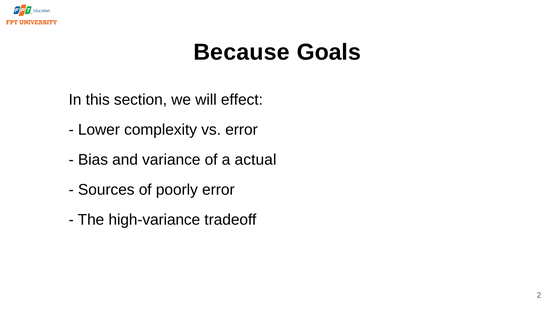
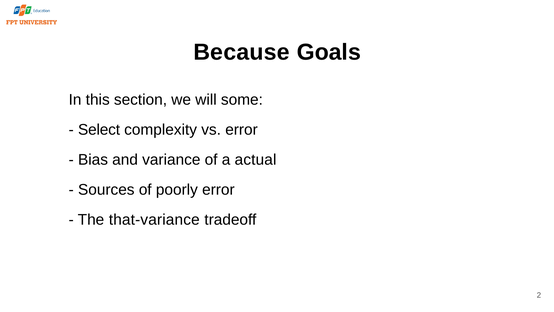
effect: effect -> some (242, 100)
Lower: Lower -> Select (99, 130)
high-variance: high-variance -> that-variance (154, 220)
